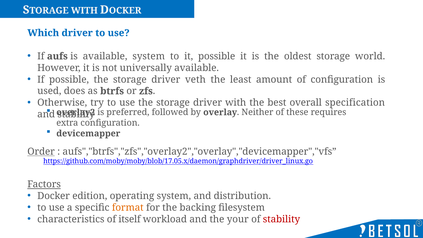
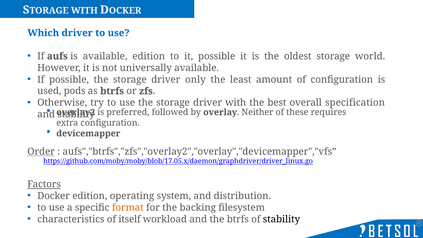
available system: system -> edition (149, 56)
veth: veth -> only (195, 79)
does: does -> pods (75, 91)
the your: your -> btrfs (238, 219)
stability colour: red -> black (282, 219)
